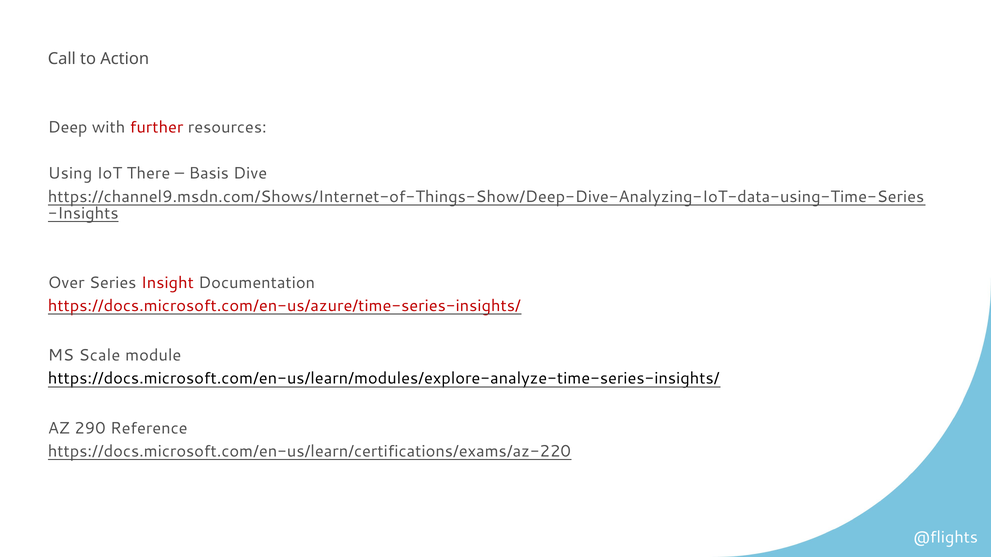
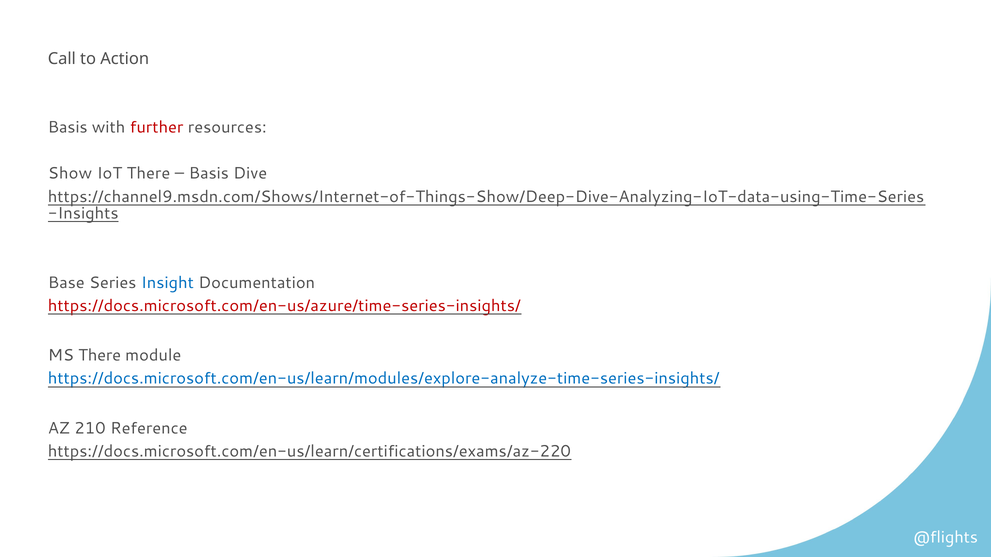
Deep: Deep -> Basis (68, 127)
Using: Using -> Show (70, 174)
Over: Over -> Base (66, 283)
Insight colour: red -> blue (167, 283)
MS Scale: Scale -> There (100, 356)
https://docs.microsoft.com/en-us/learn/modules/explore-analyze-time-series-insights/ colour: black -> blue (384, 379)
290: 290 -> 210 (90, 428)
